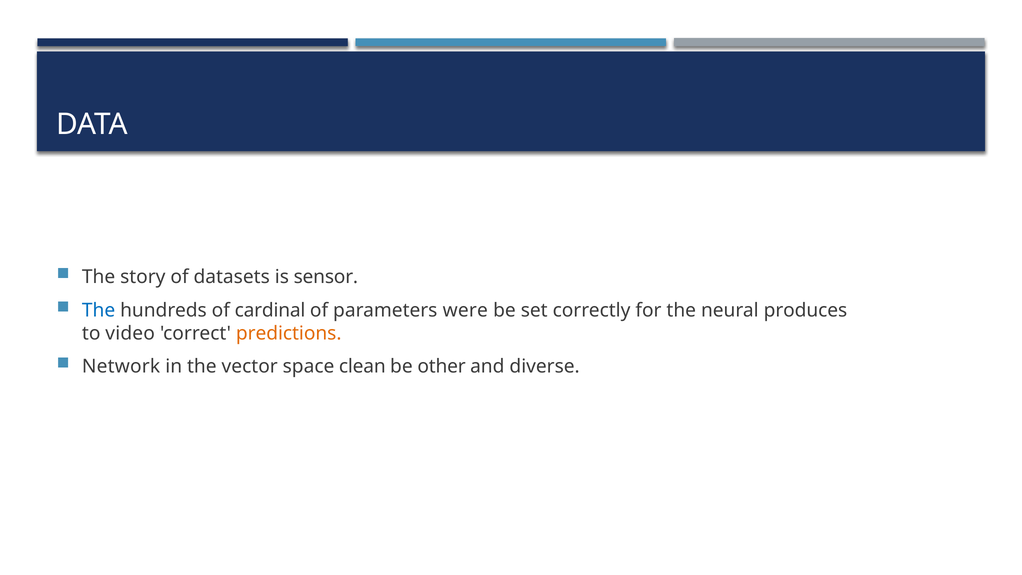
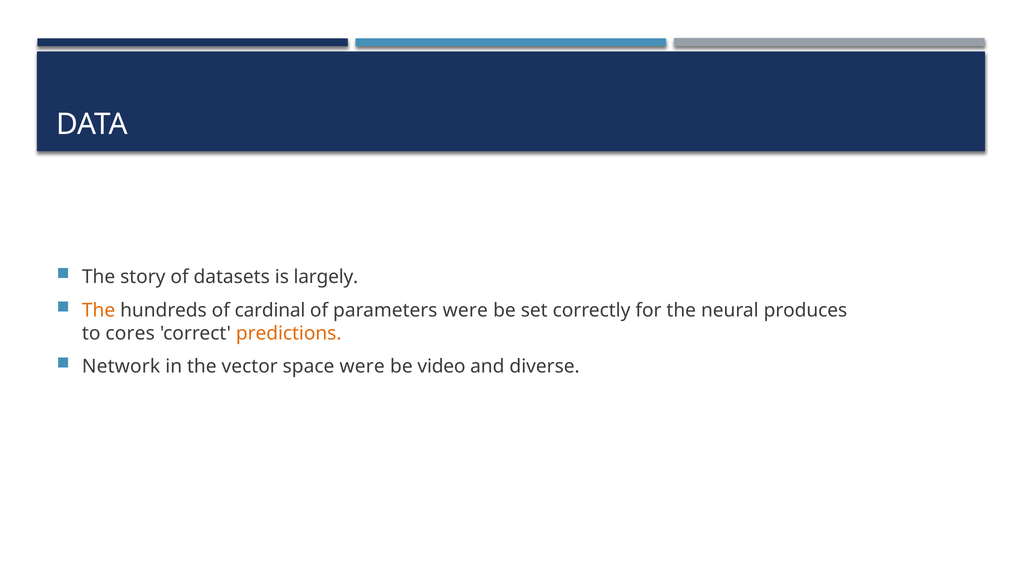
sensor: sensor -> largely (326, 277)
The colour: blue -> orange (99, 310)
video: video -> cores (130, 333)
space clean: clean -> were (362, 366)
other: other -> video (442, 366)
